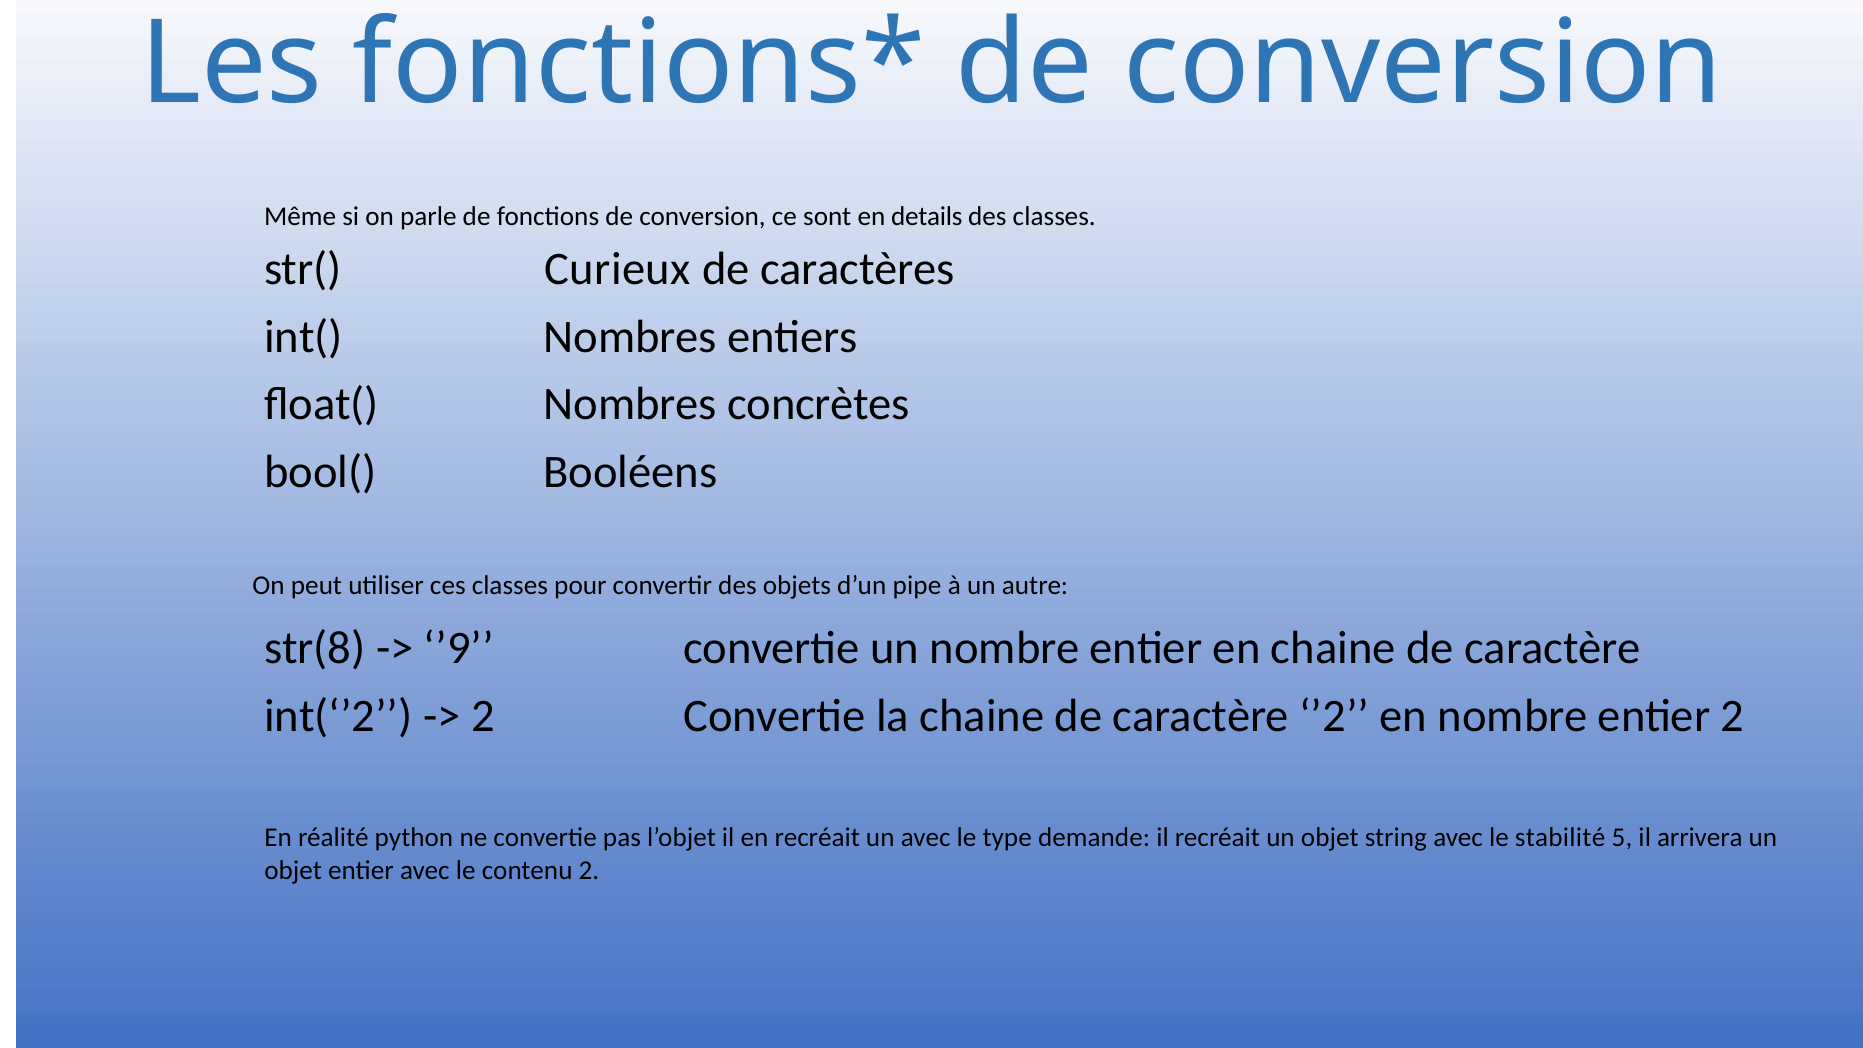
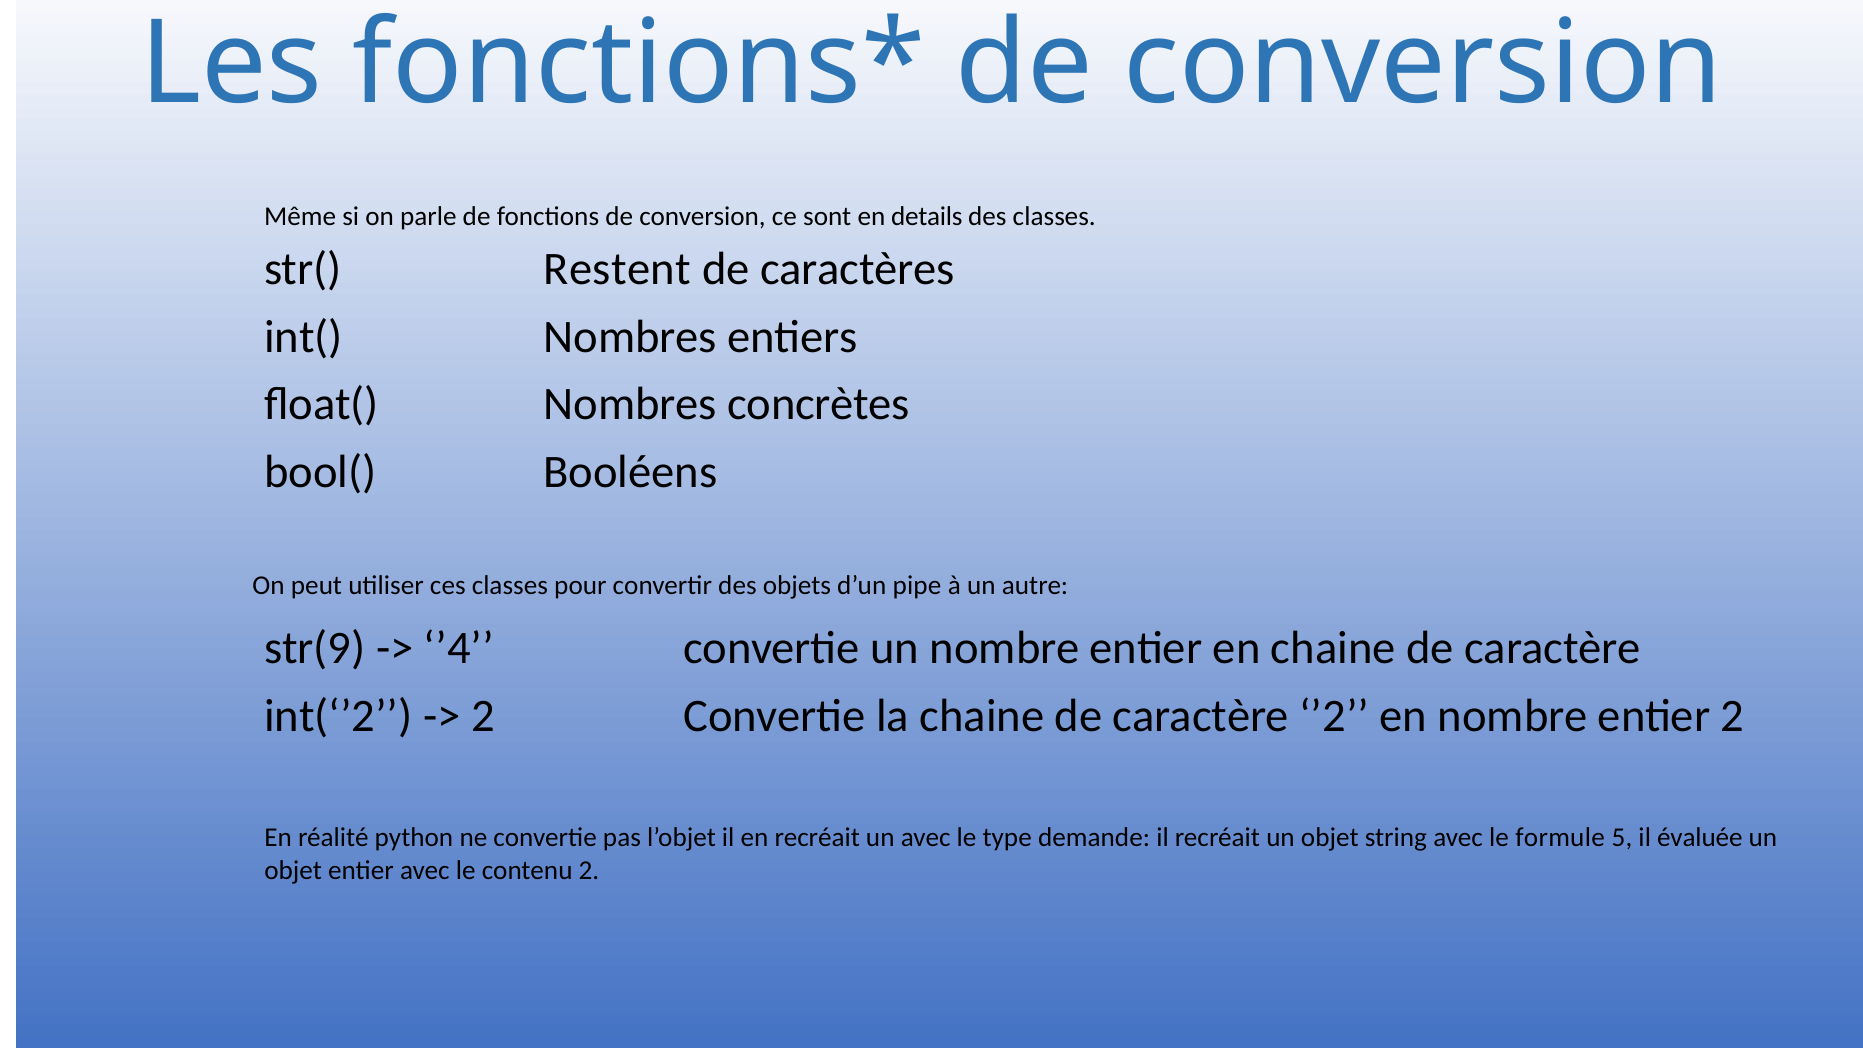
Curieux: Curieux -> Restent (618, 269)
str(8: str(8 -> str(9 (315, 648)
’9: ’9 -> ’4 (459, 648)
stabilité: stabilité -> formule (1560, 838)
arrivera: arrivera -> évaluée (1700, 838)
